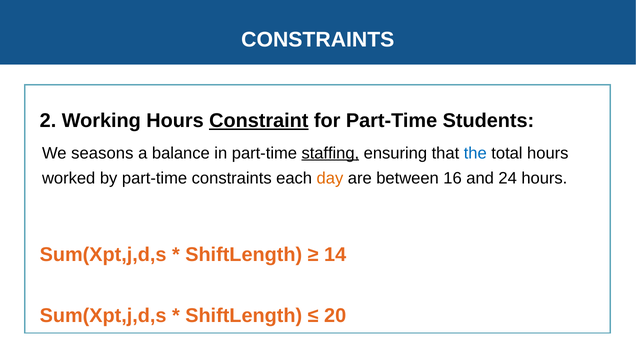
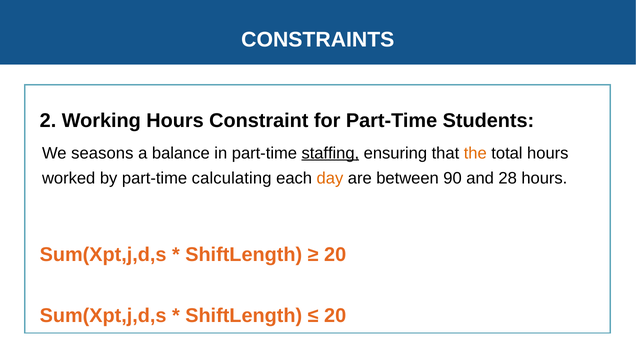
Constraint underline: present -> none (259, 121)
the colour: blue -> orange (475, 153)
part-time constraints: constraints -> calculating (232, 178)
16: 16 -> 90 (453, 178)
24: 24 -> 28 (508, 178)
14: 14 -> 20 (335, 254)
